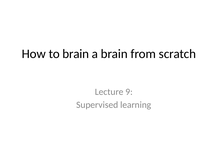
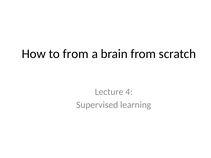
to brain: brain -> from (76, 54)
9: 9 -> 4 (129, 92)
